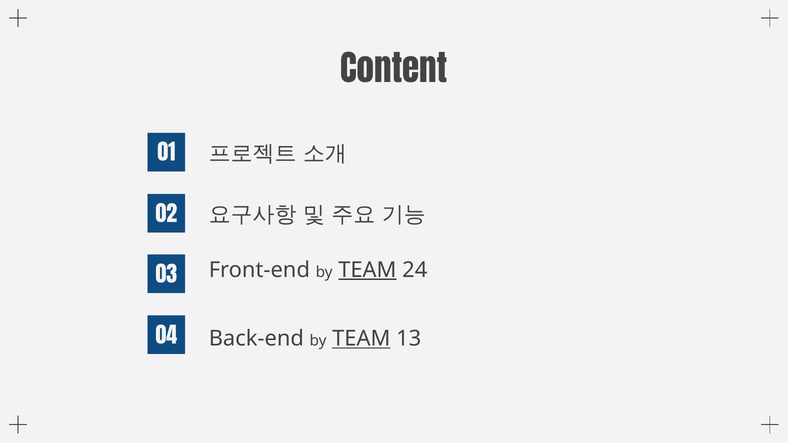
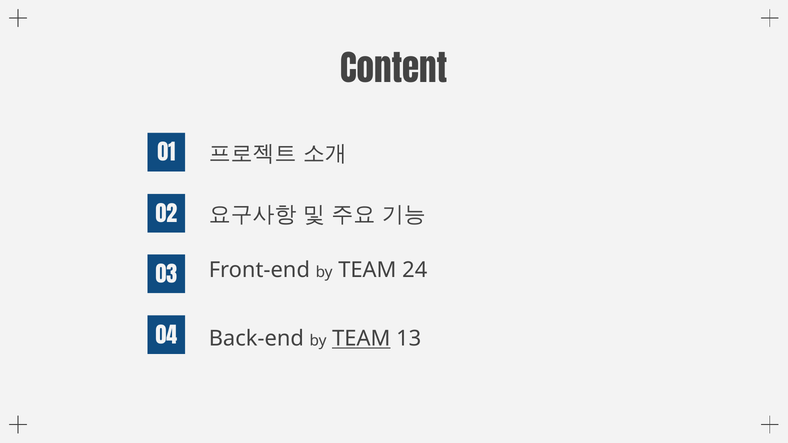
TEAM underline: present -> none (367, 270)
